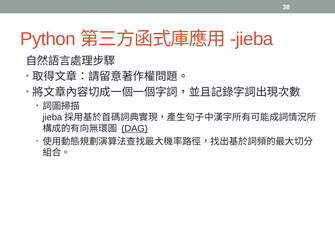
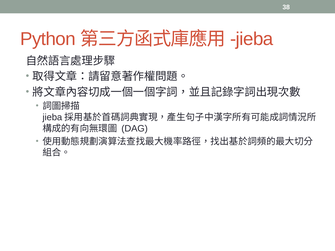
DAG underline: present -> none (135, 129)
